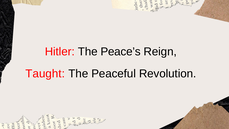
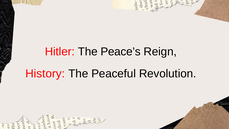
Taught: Taught -> History (45, 74)
